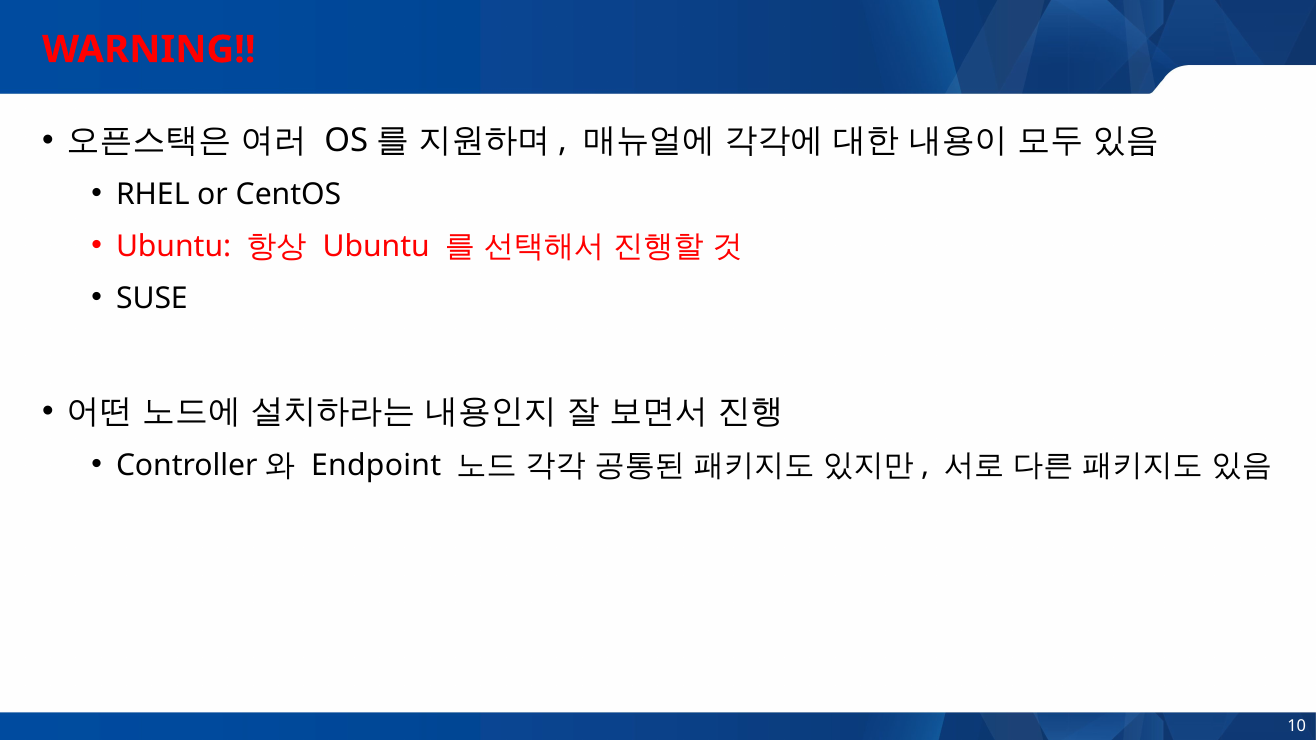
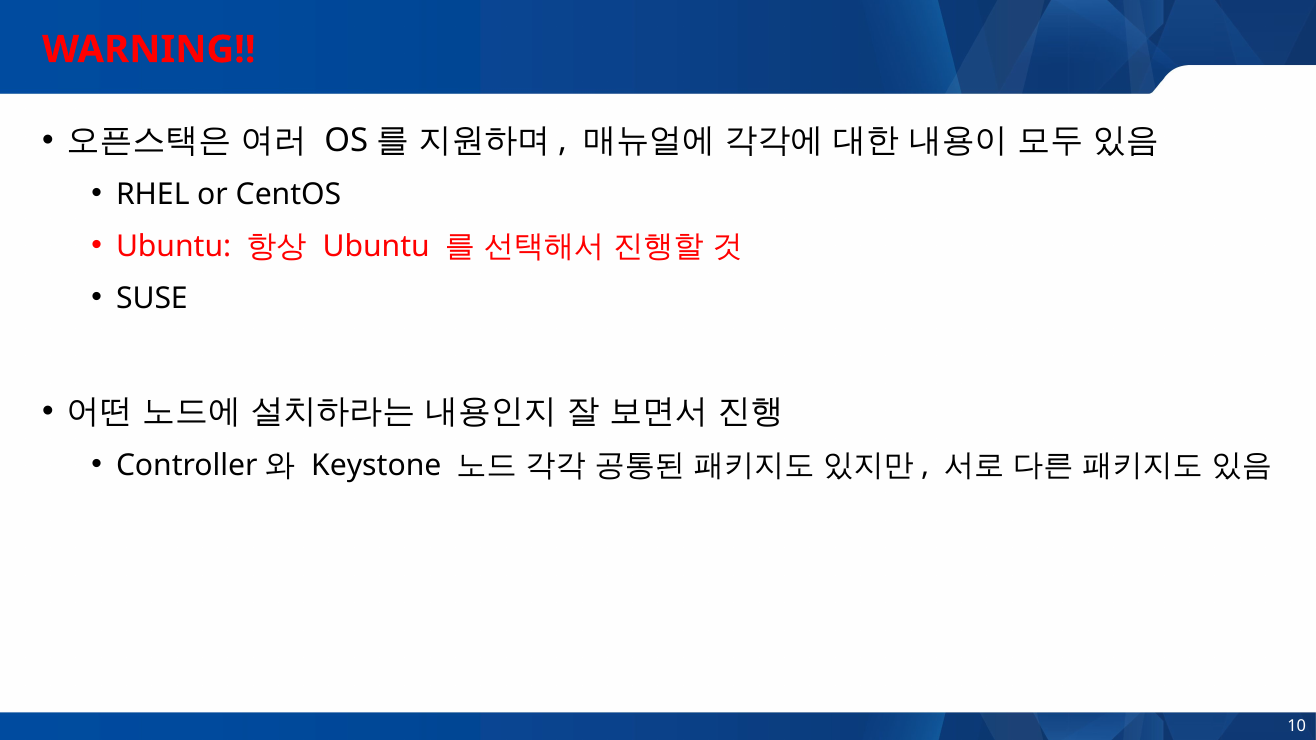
Endpoint: Endpoint -> Keystone (376, 466)
